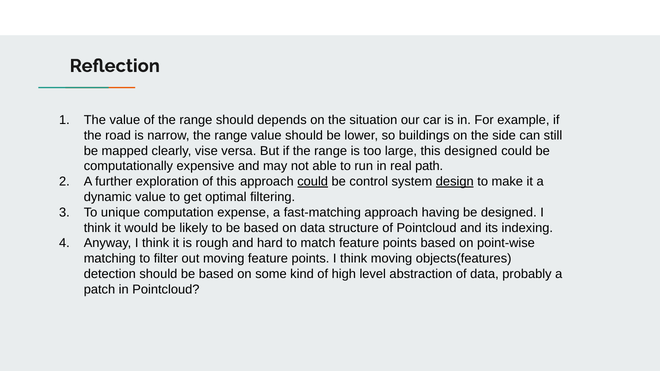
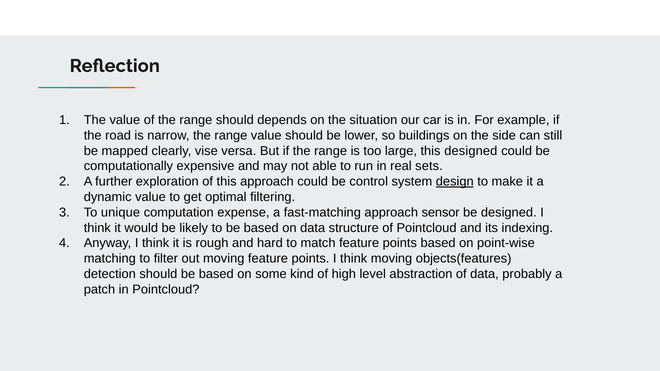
path: path -> sets (429, 166)
could underline: present -> none (313, 182)
having: having -> sensor (441, 213)
